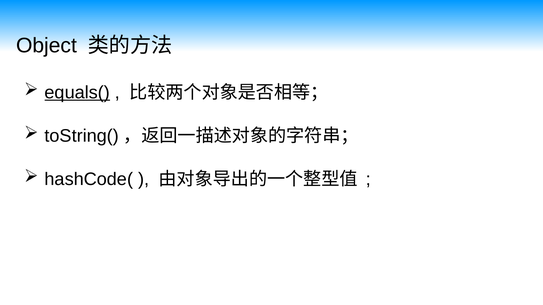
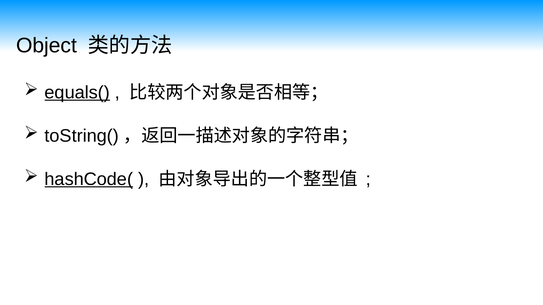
hashCode( underline: none -> present (89, 179)
